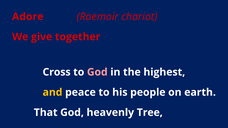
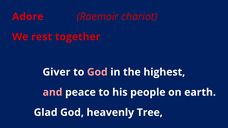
give: give -> rest (42, 37)
Cross: Cross -> Giver (57, 72)
and colour: yellow -> pink (52, 92)
That: That -> Glad (46, 113)
